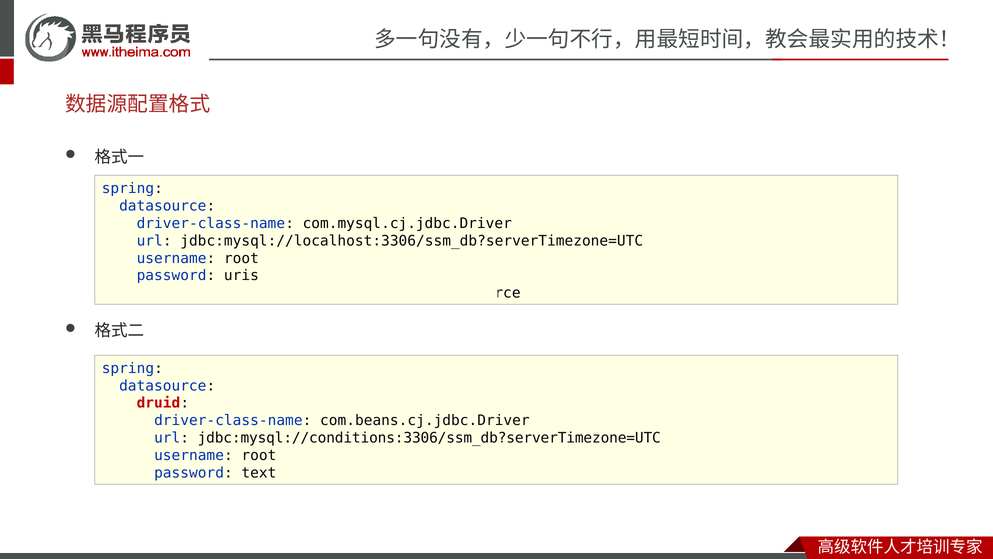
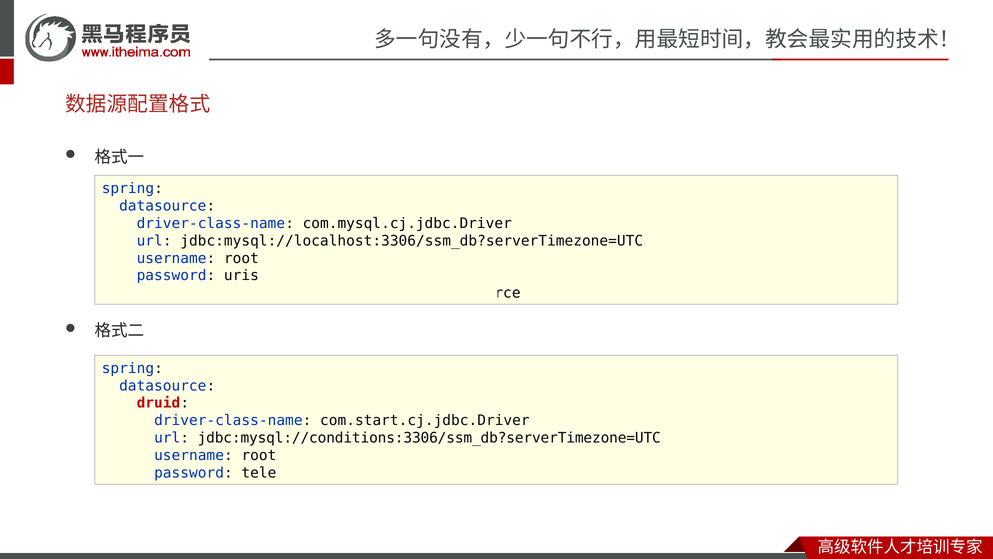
com.beans.cj.jdbc.Driver: com.beans.cj.jdbc.Driver -> com.start.cj.jdbc.Driver (425, 420)
text: text -> tele (259, 472)
